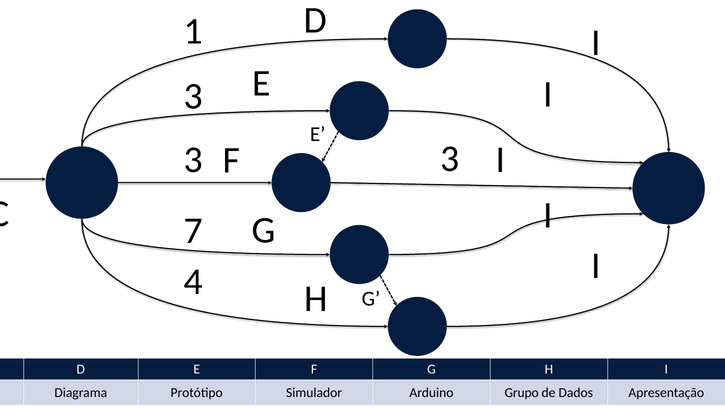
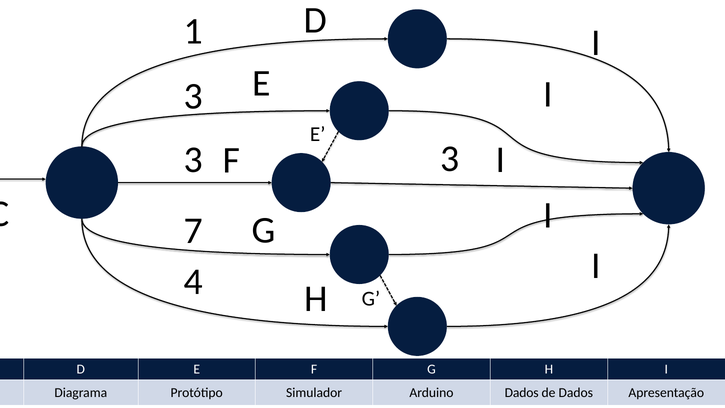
Arduino Grupo: Grupo -> Dados (522, 392)
